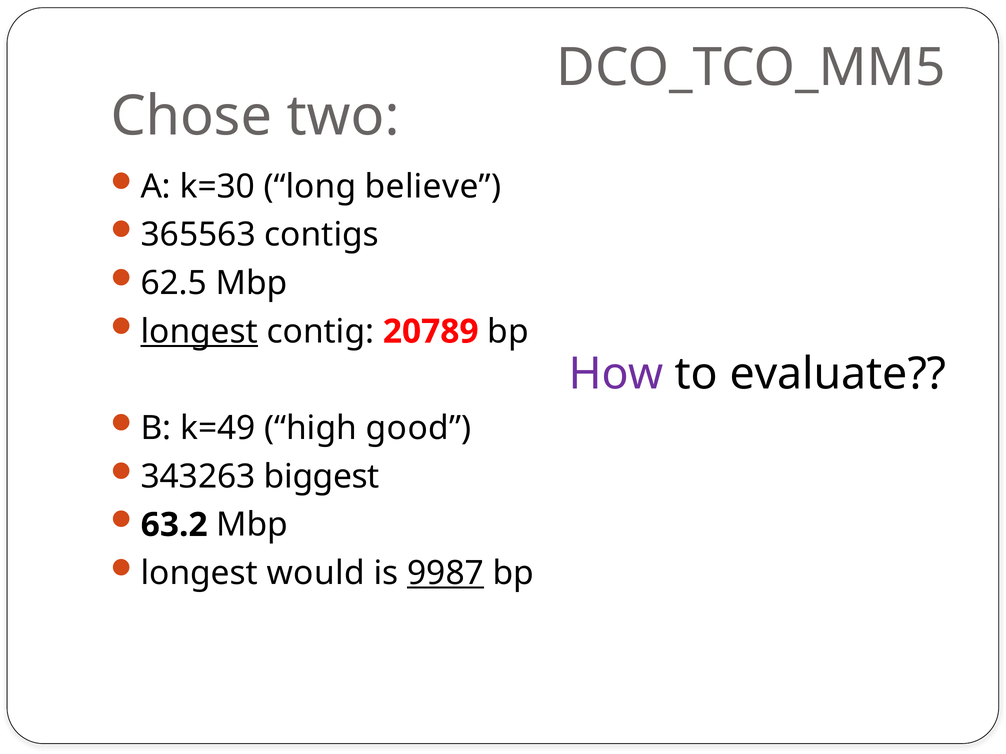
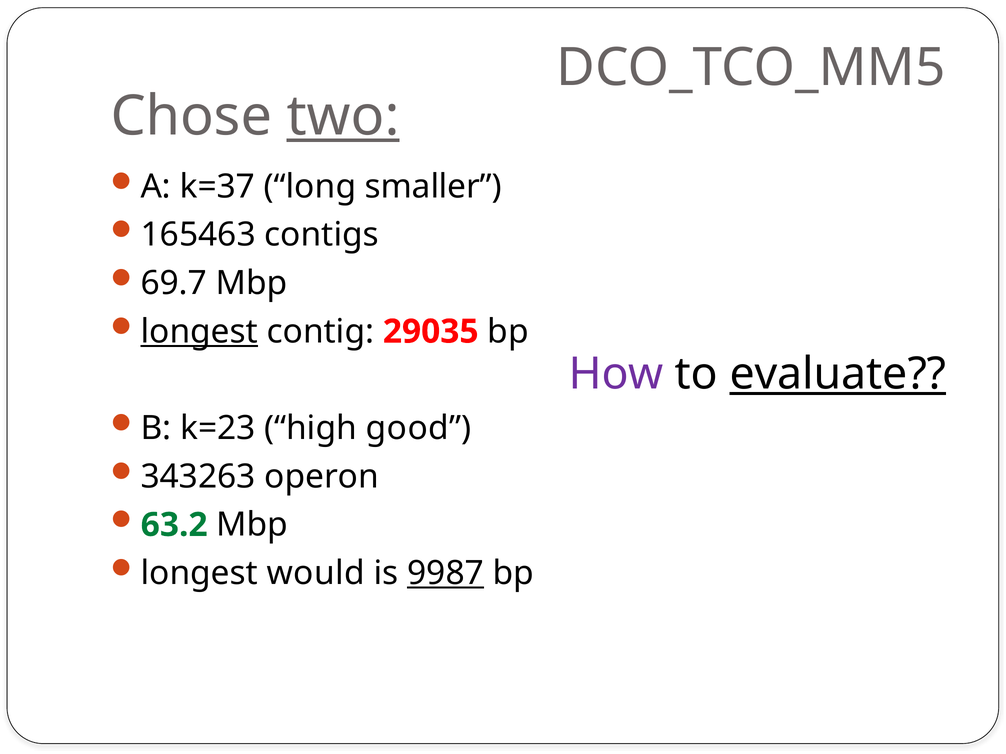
two underline: none -> present (343, 116)
k=30: k=30 -> k=37 (217, 187)
believe: believe -> smaller (433, 187)
365563: 365563 -> 165463 (198, 235)
62.5: 62.5 -> 69.7 (174, 283)
20789: 20789 -> 29035 (431, 332)
evaluate underline: none -> present (838, 374)
k=49: k=49 -> k=23 (218, 429)
biggest: biggest -> operon (322, 477)
63.2 colour: black -> green (174, 525)
